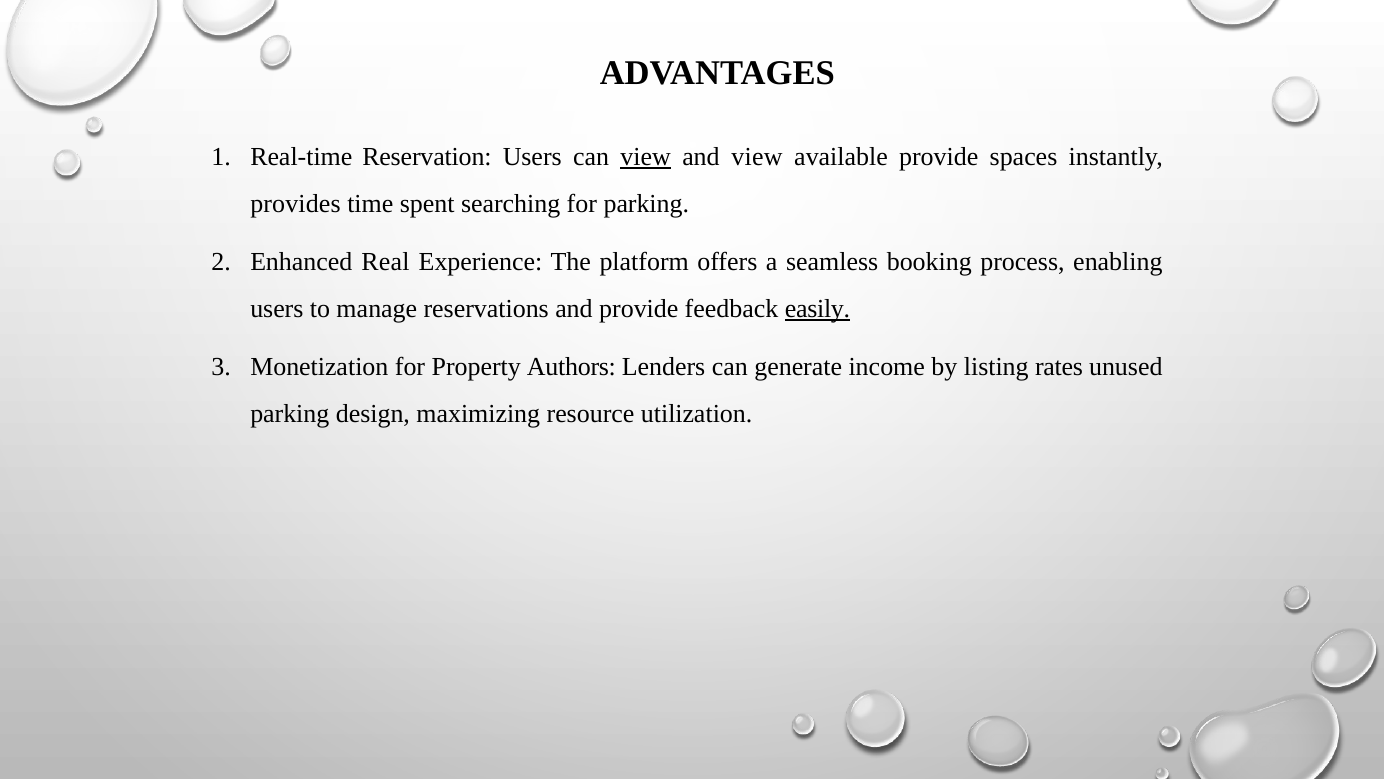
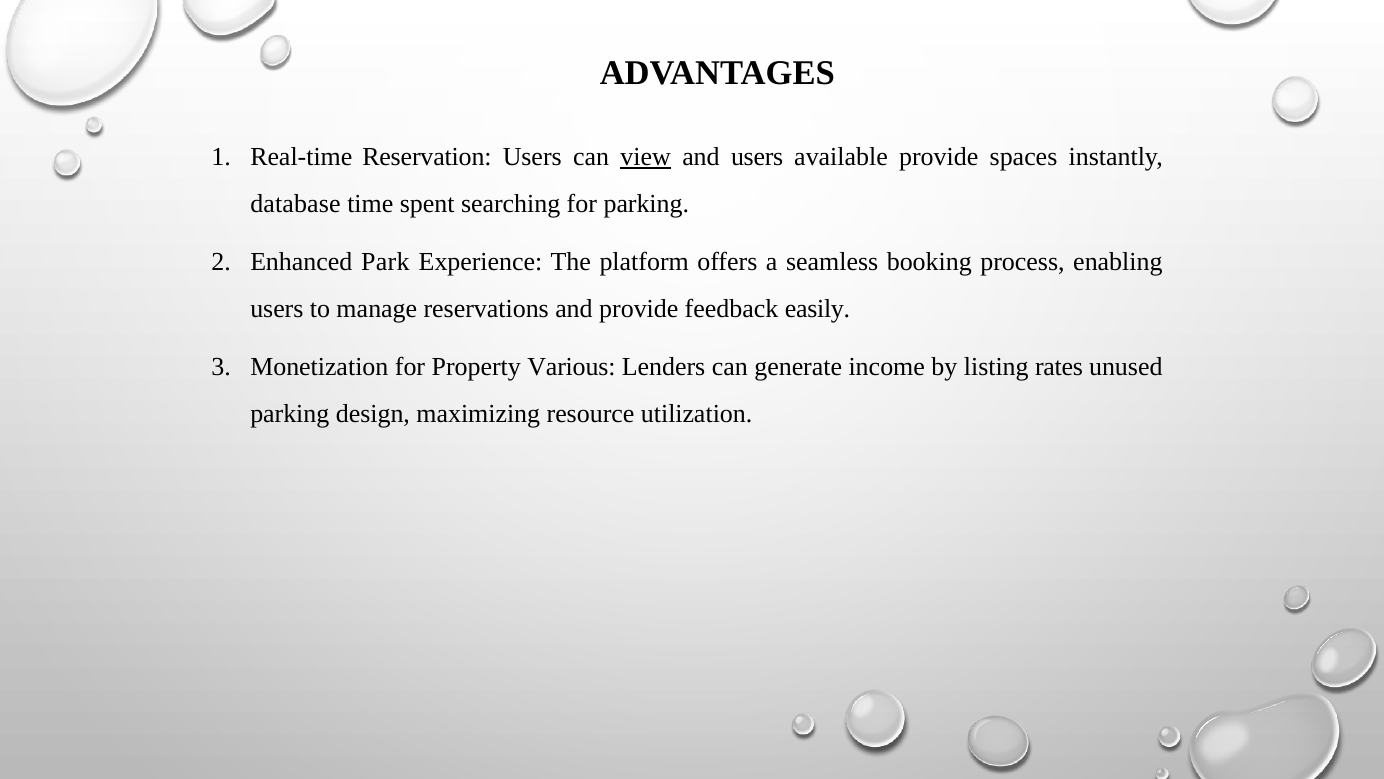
and view: view -> users (757, 157)
provides: provides -> database (295, 204)
Real: Real -> Park (385, 262)
easily underline: present -> none (817, 309)
Authors: Authors -> Various (571, 367)
